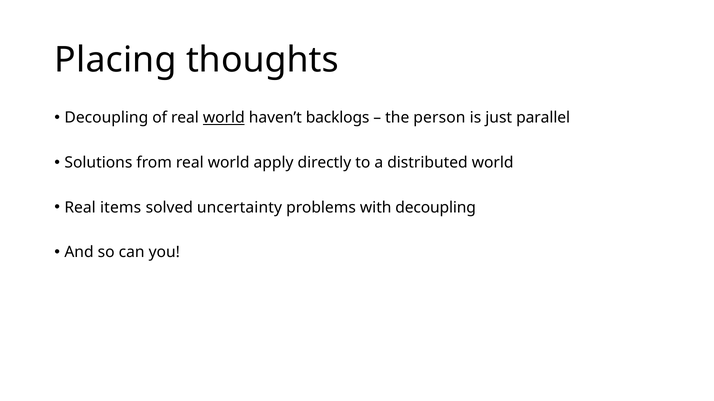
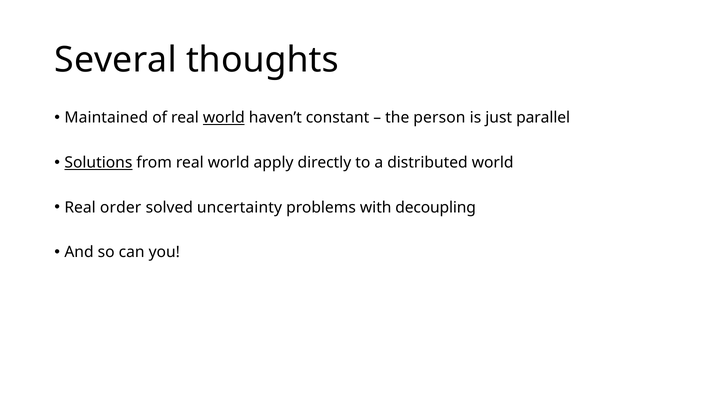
Placing: Placing -> Several (116, 60)
Decoupling: Decoupling -> Maintained (106, 118)
backlogs: backlogs -> constant (338, 118)
Solutions underline: none -> present (98, 163)
items: items -> order (121, 208)
